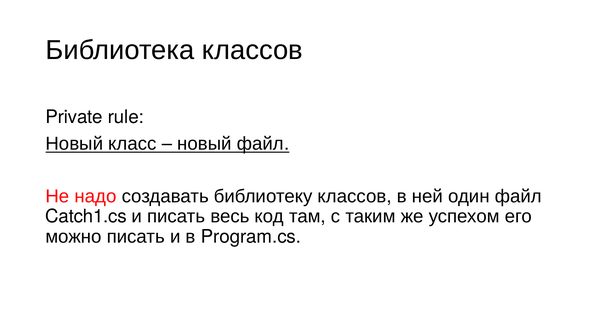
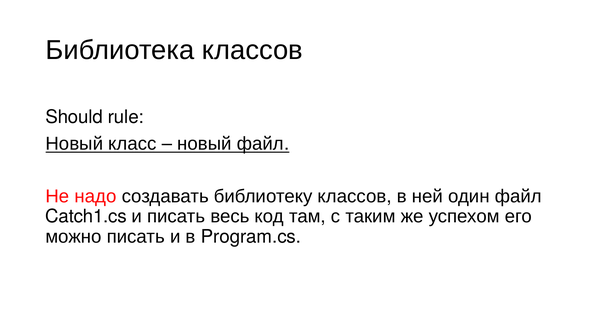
Private: Private -> Should (74, 117)
